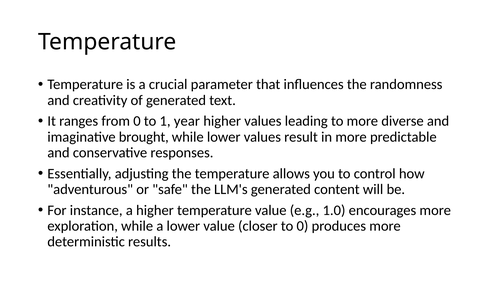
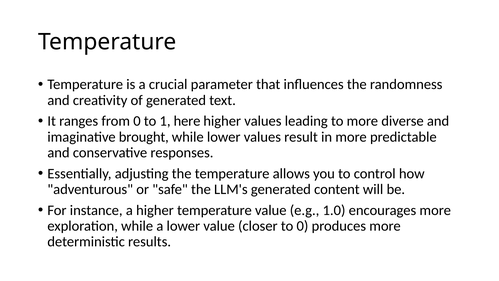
year: year -> here (187, 121)
